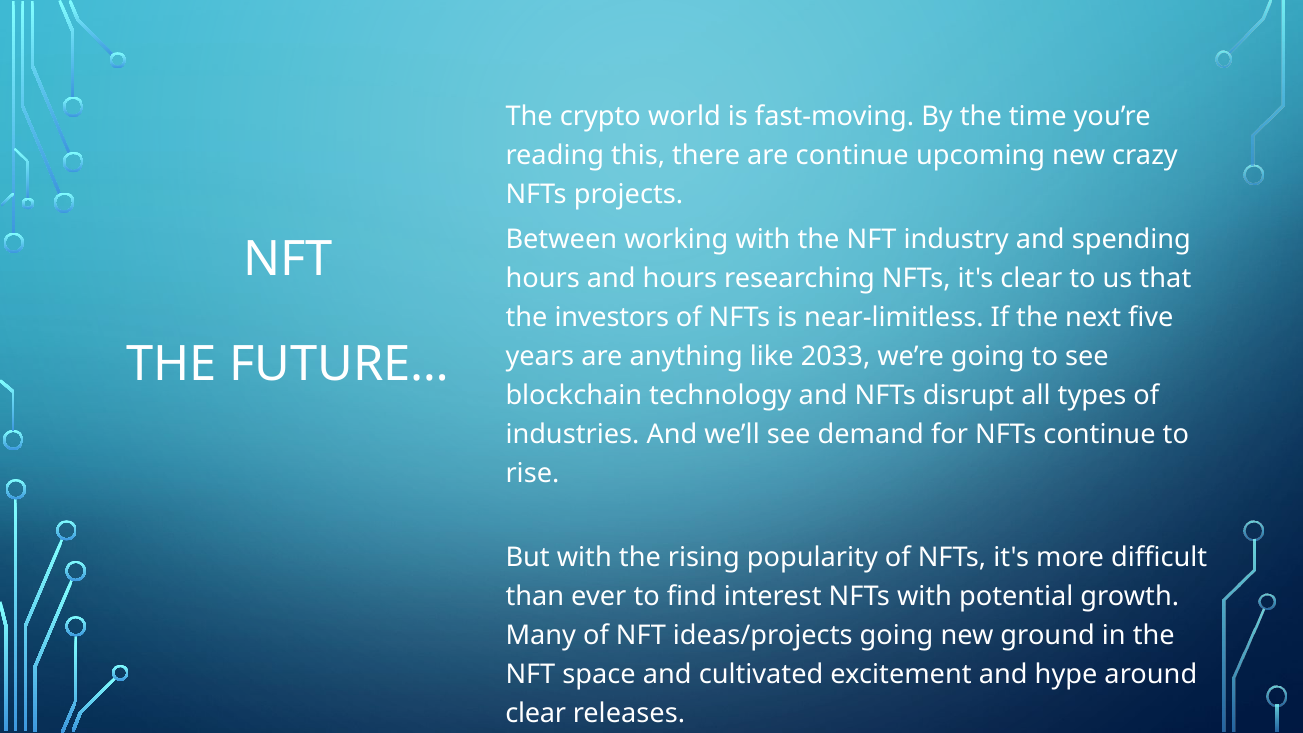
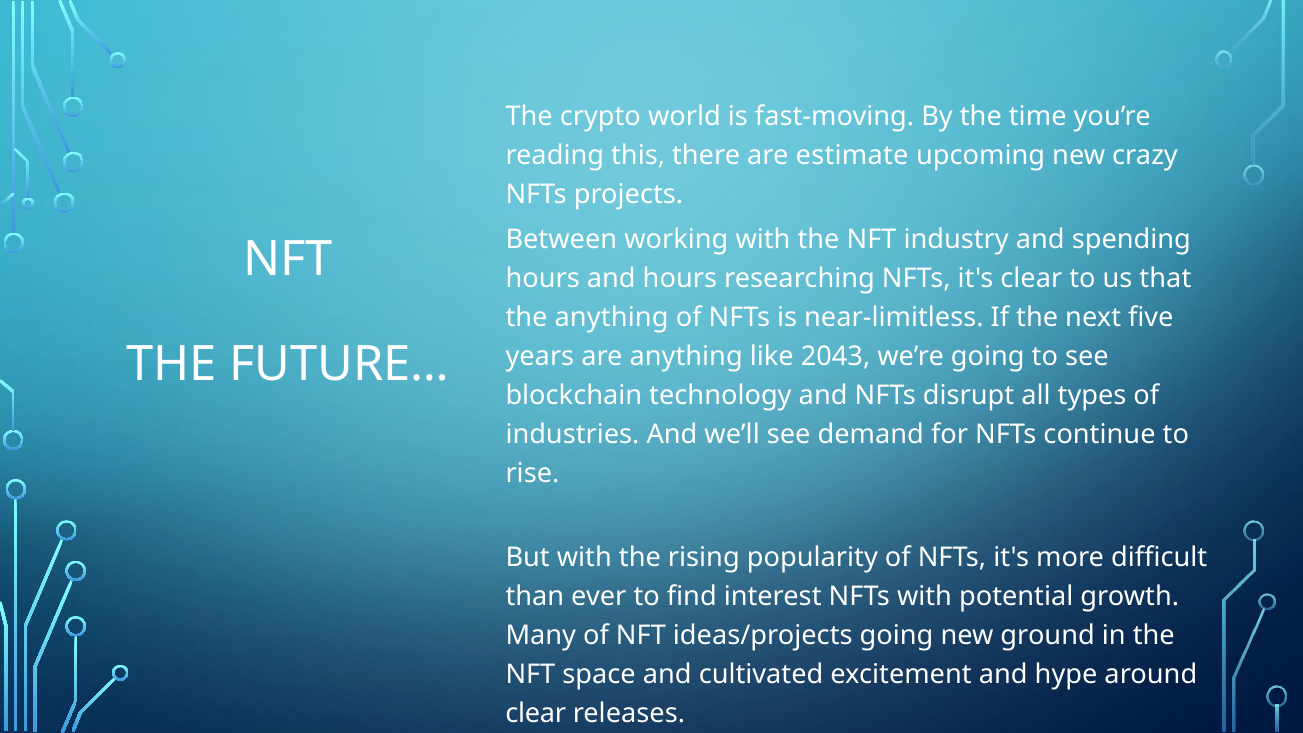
are continue: continue -> estimate (852, 156)
the investors: investors -> anything (612, 317)
2033: 2033 -> 2043 (836, 357)
